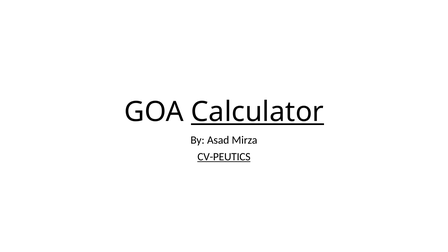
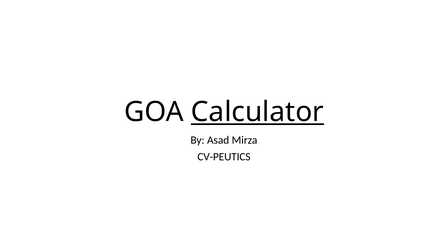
CV-PEUTICS underline: present -> none (224, 157)
